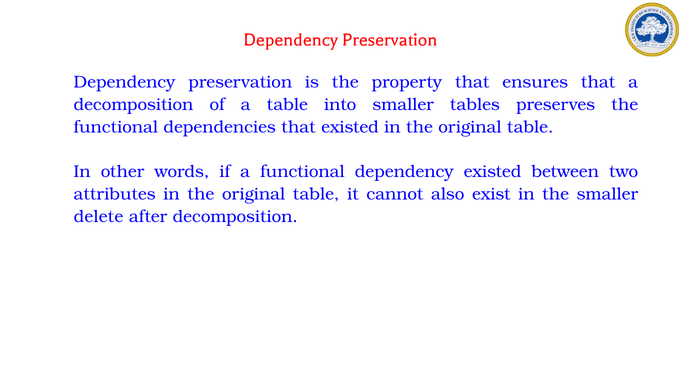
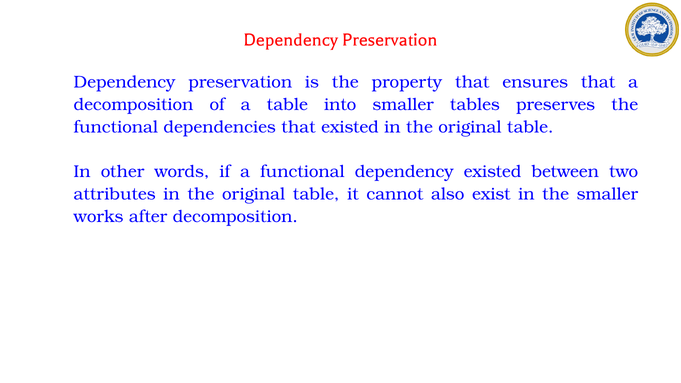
delete: delete -> works (99, 217)
